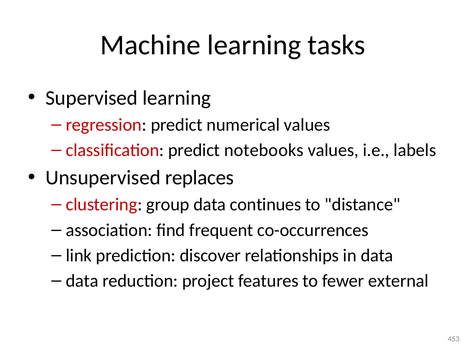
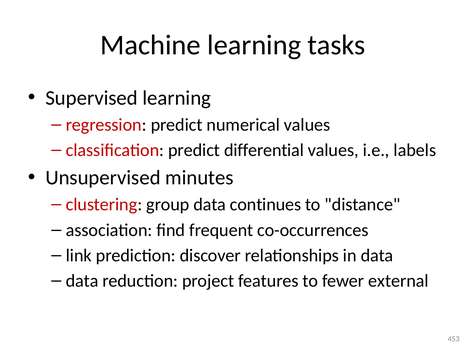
notebooks: notebooks -> differential (264, 150)
replaces: replaces -> minutes (199, 178)
